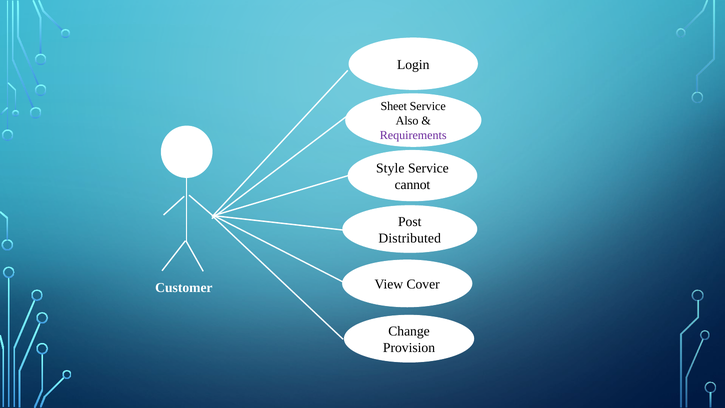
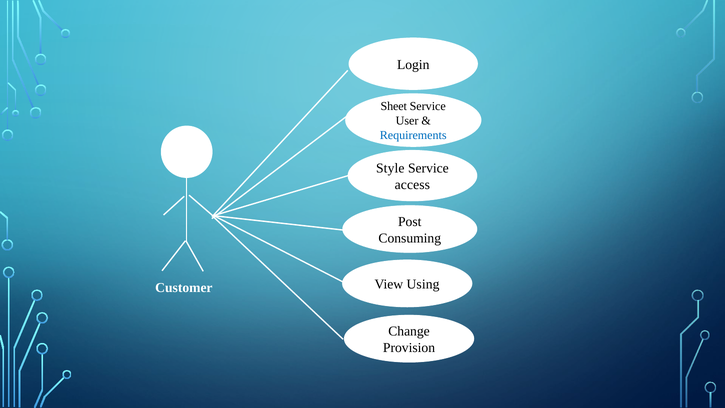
Also: Also -> User (407, 121)
Requirements colour: purple -> blue (413, 135)
cannot: cannot -> access (412, 185)
Distributed: Distributed -> Consuming (410, 238)
Cover: Cover -> Using (423, 284)
